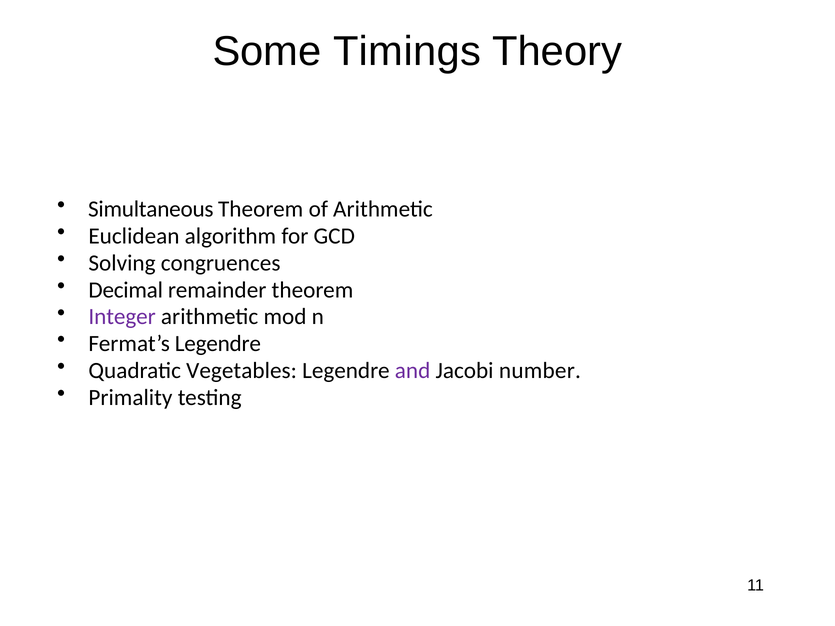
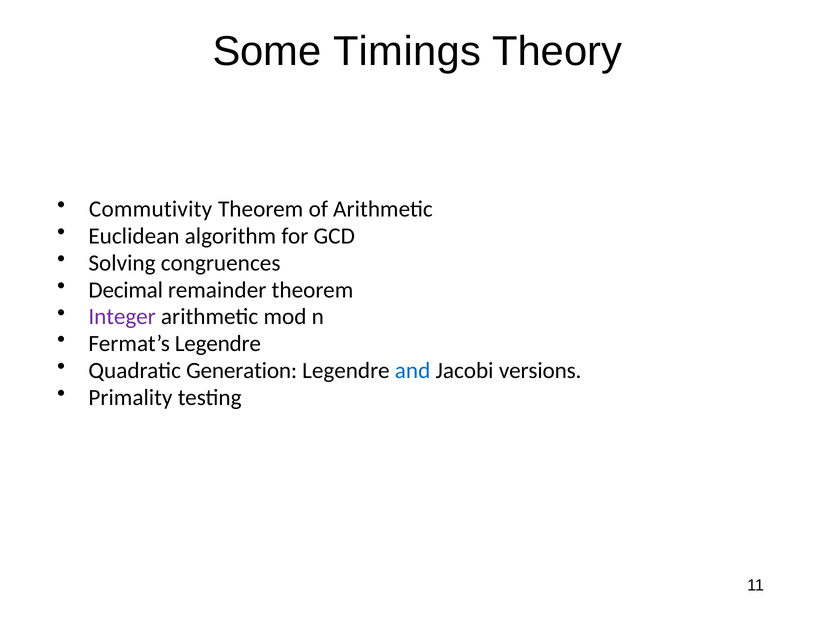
Simultaneous: Simultaneous -> Commutivity (151, 209)
Vegetables: Vegetables -> Generation (242, 371)
and colour: purple -> blue (413, 371)
number: number -> versions (540, 371)
